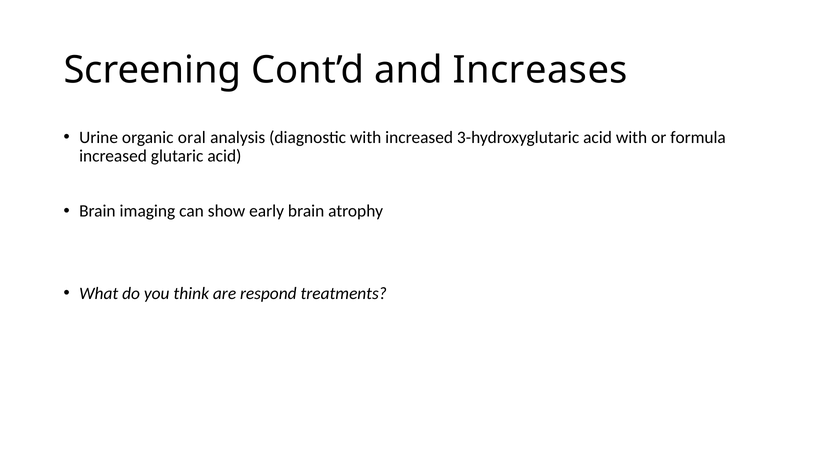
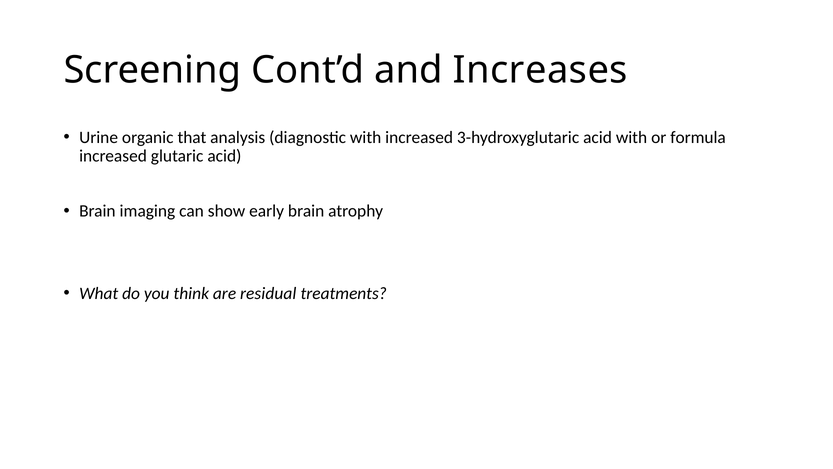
oral: oral -> that (192, 137)
respond: respond -> residual (268, 293)
